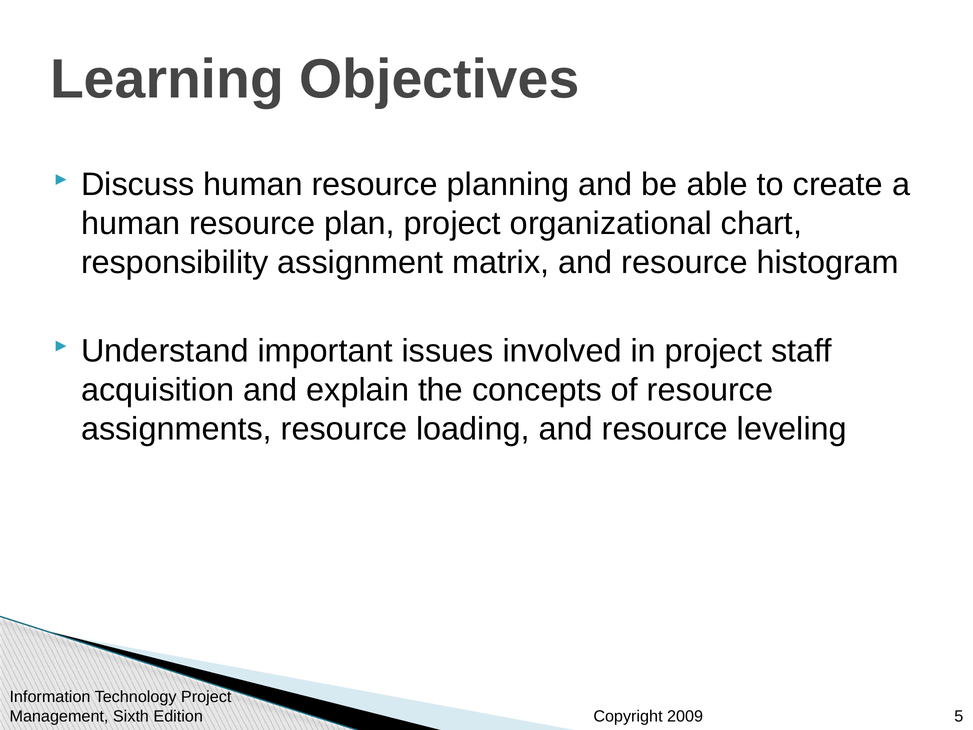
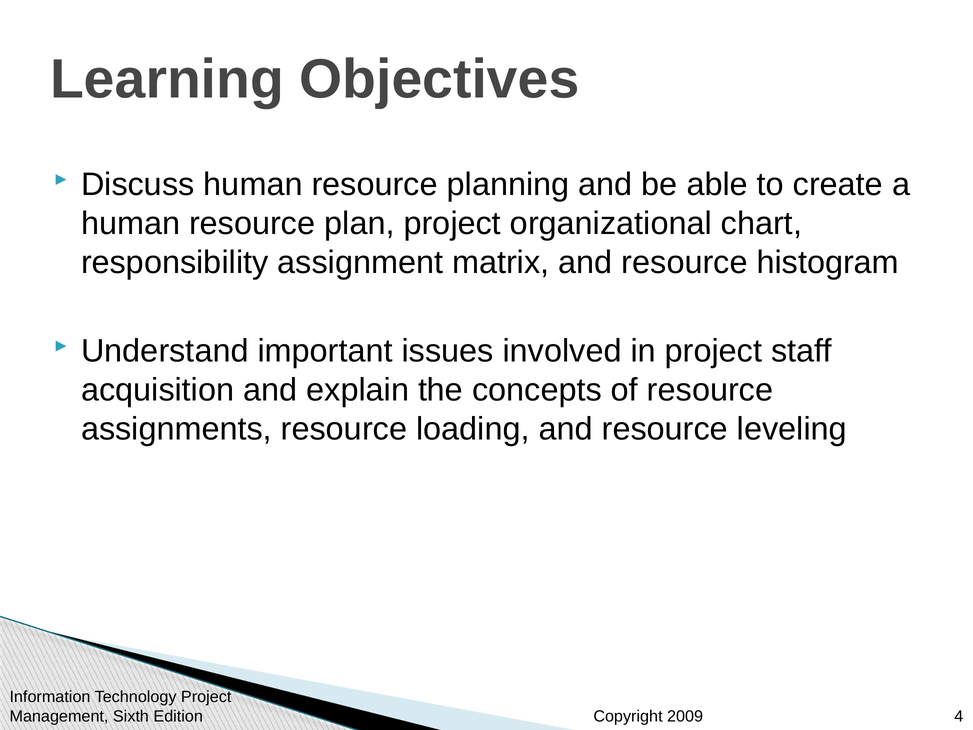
5: 5 -> 4 (959, 716)
